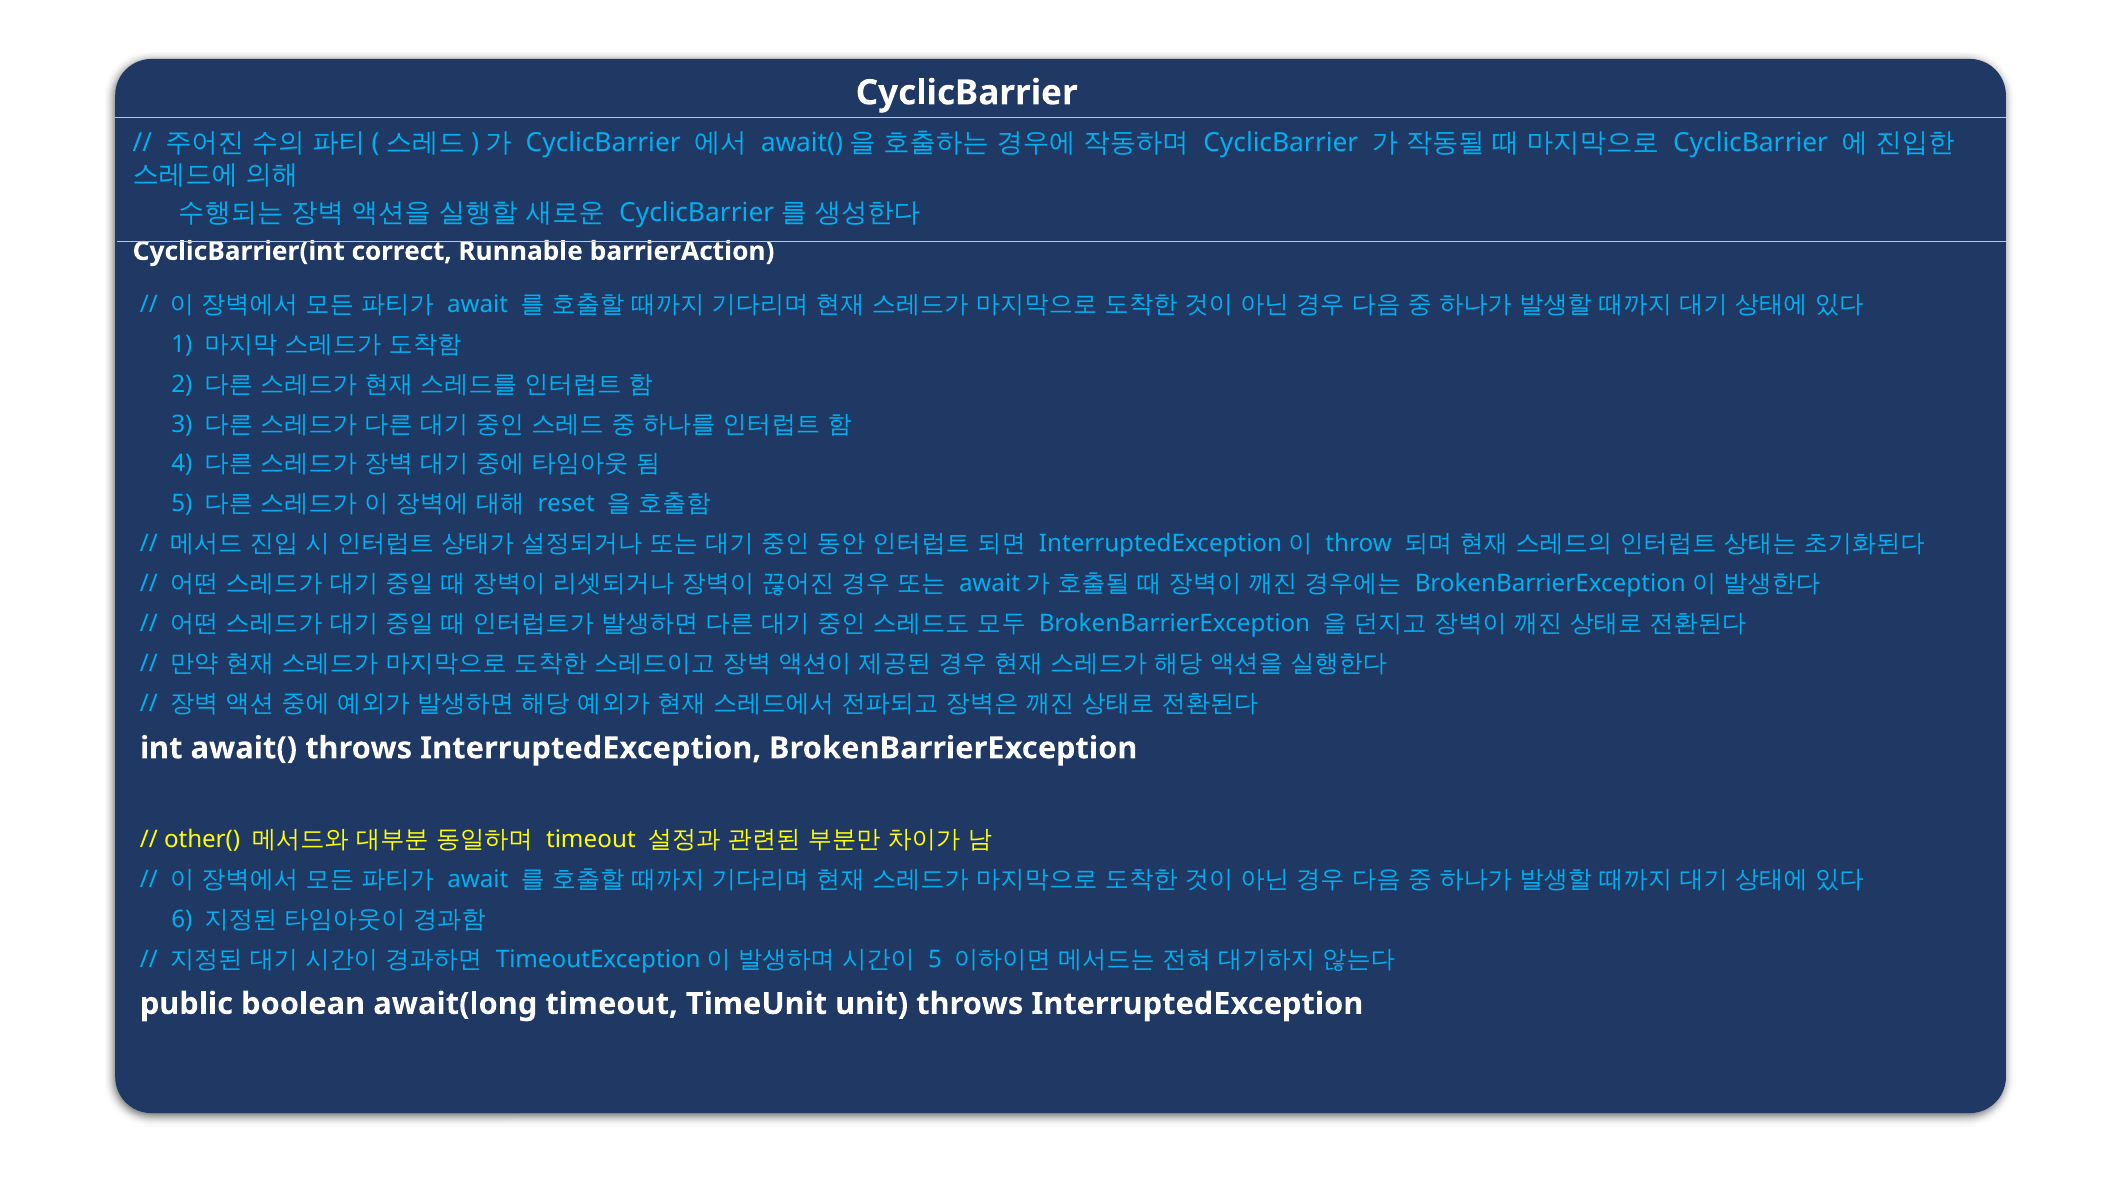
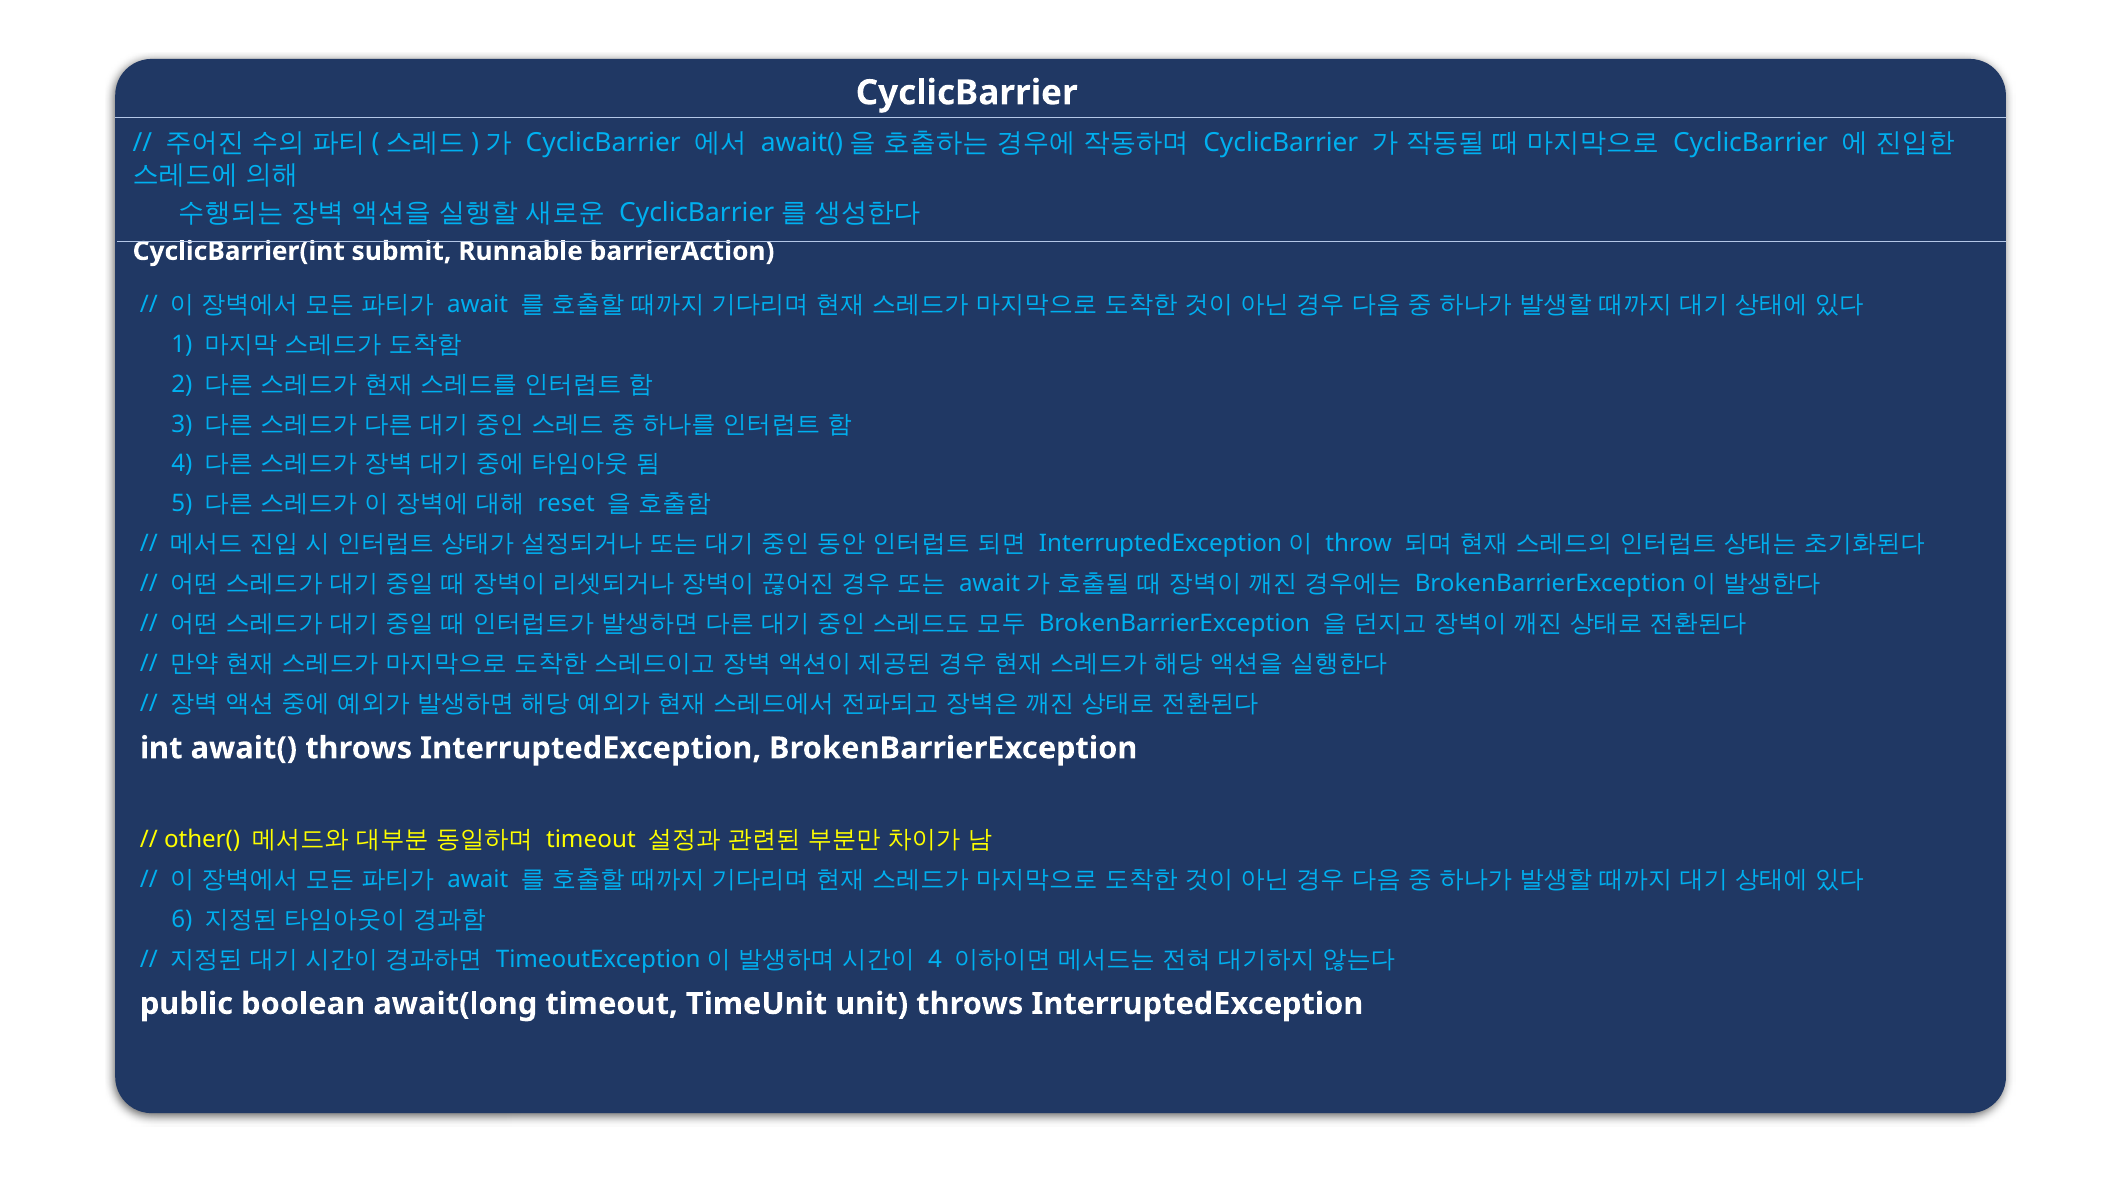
correct: correct -> submit (401, 251)
5: 5 -> 4 (935, 960)
